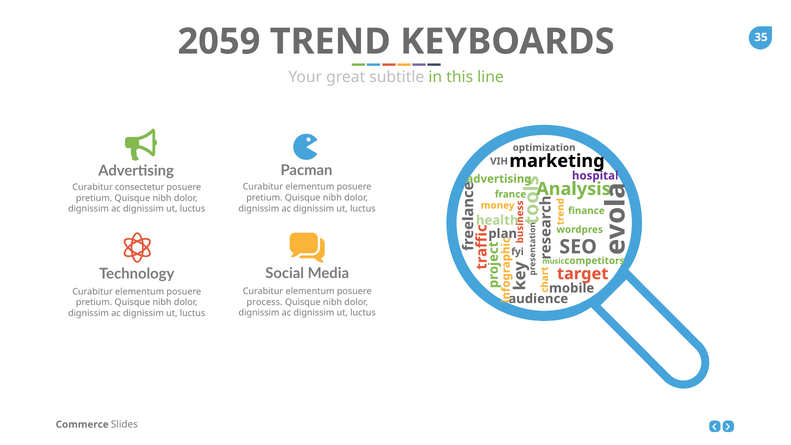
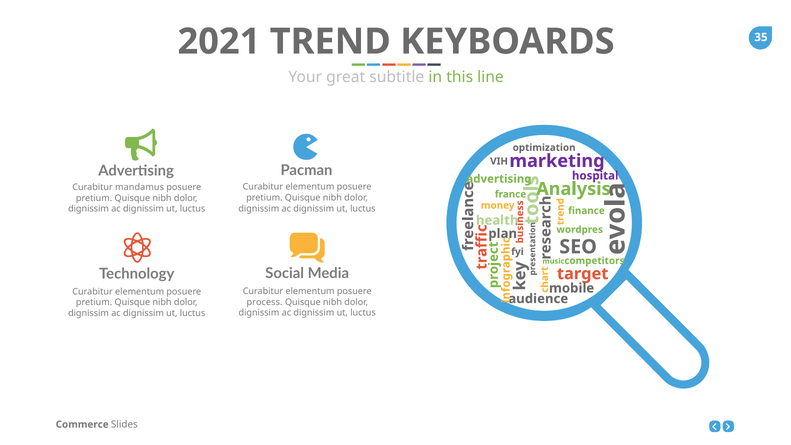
2059: 2059 -> 2021 (219, 42)
marketing colour: black -> purple (557, 161)
consectetur: consectetur -> mandamus (140, 187)
